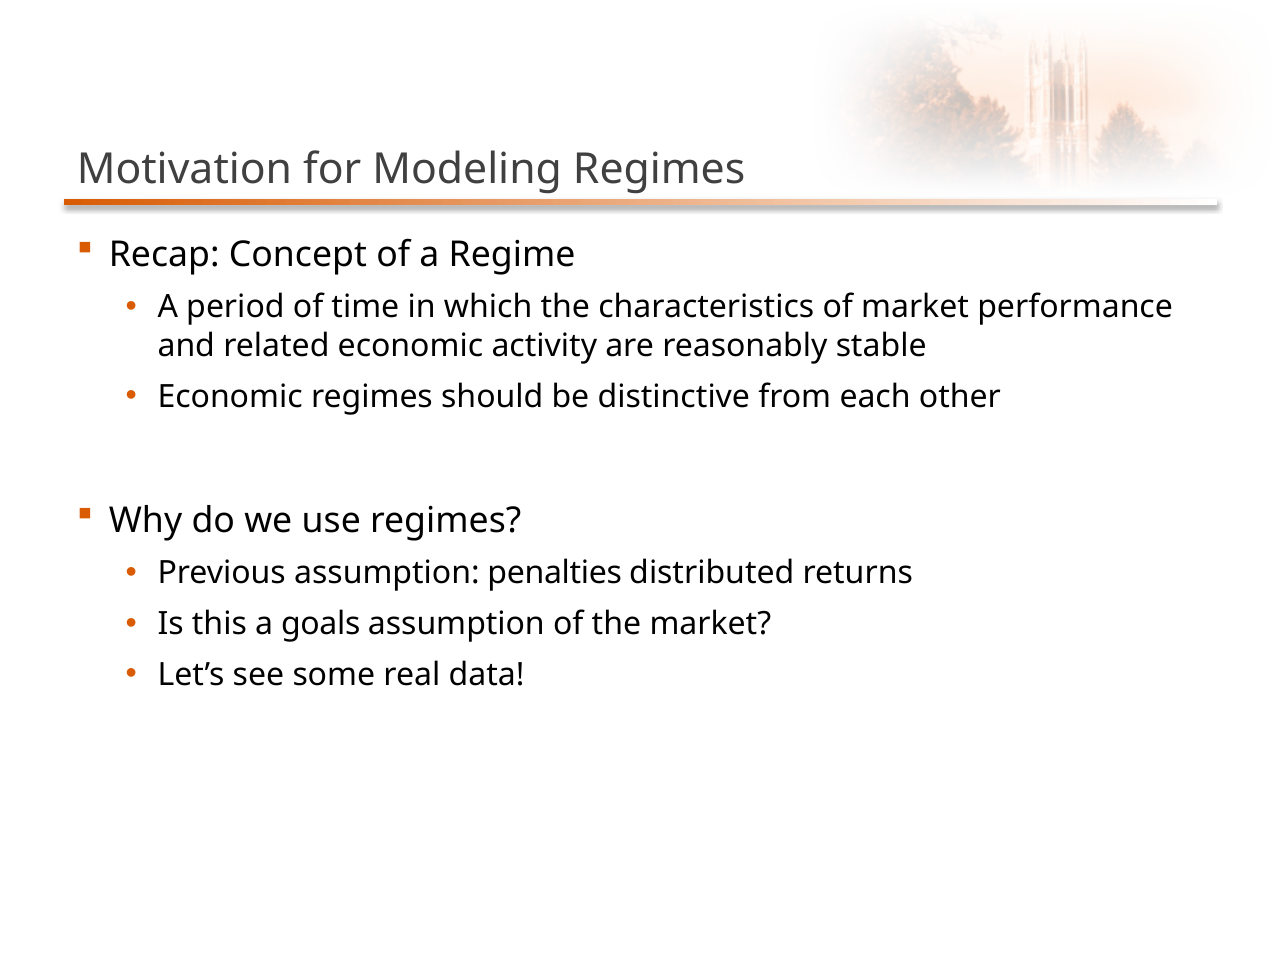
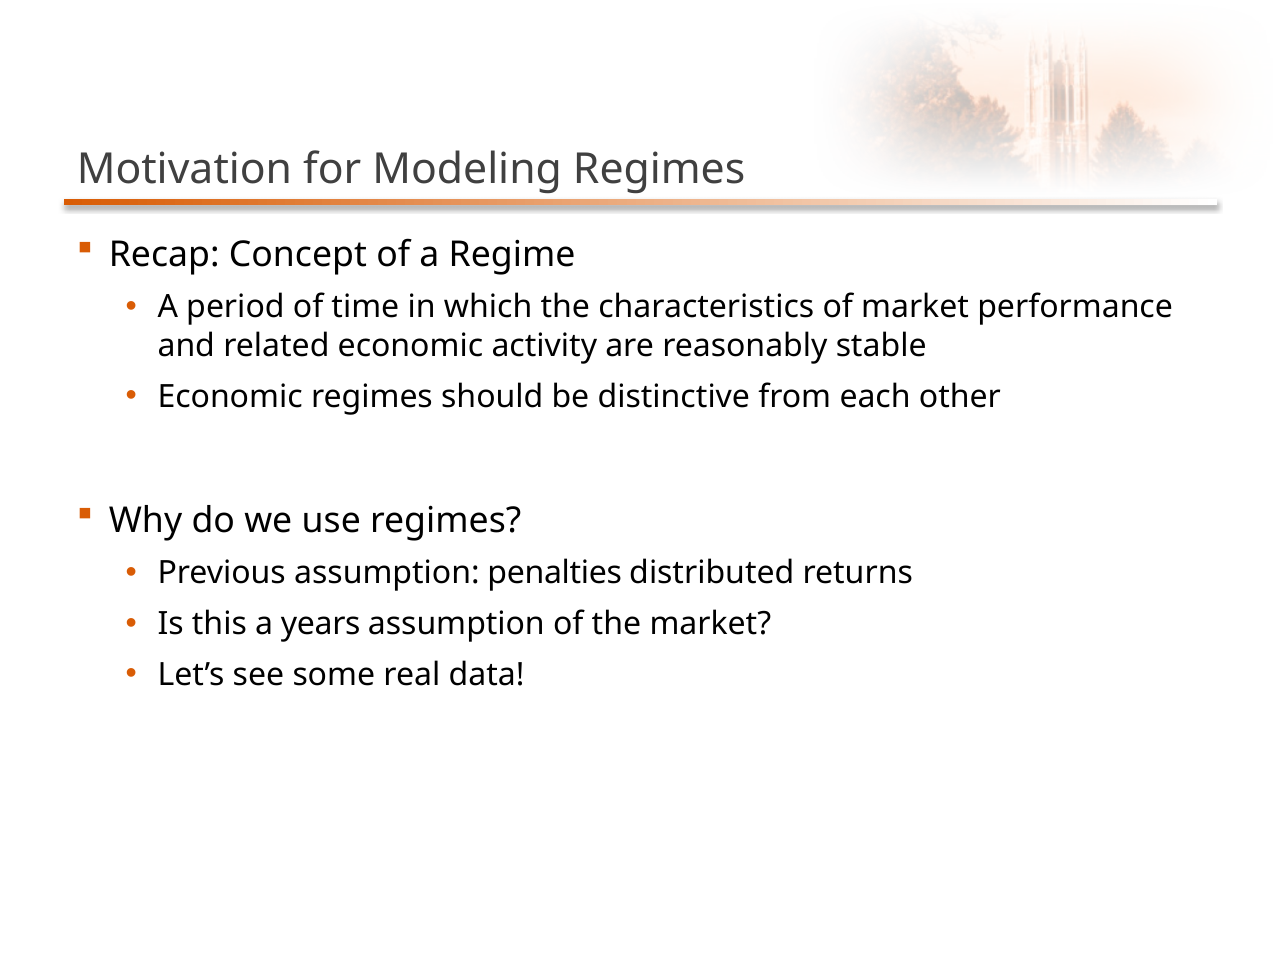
goals: goals -> years (321, 624)
